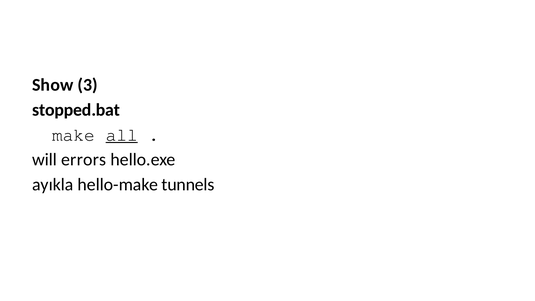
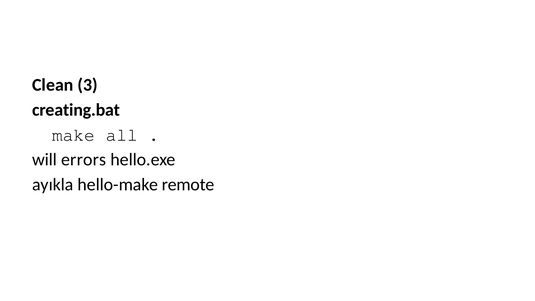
Show: Show -> Clean (53, 85)
stopped.bat: stopped.bat -> creating.bat (76, 110)
all underline: present -> none (122, 135)
tunnels: tunnels -> remote (188, 185)
